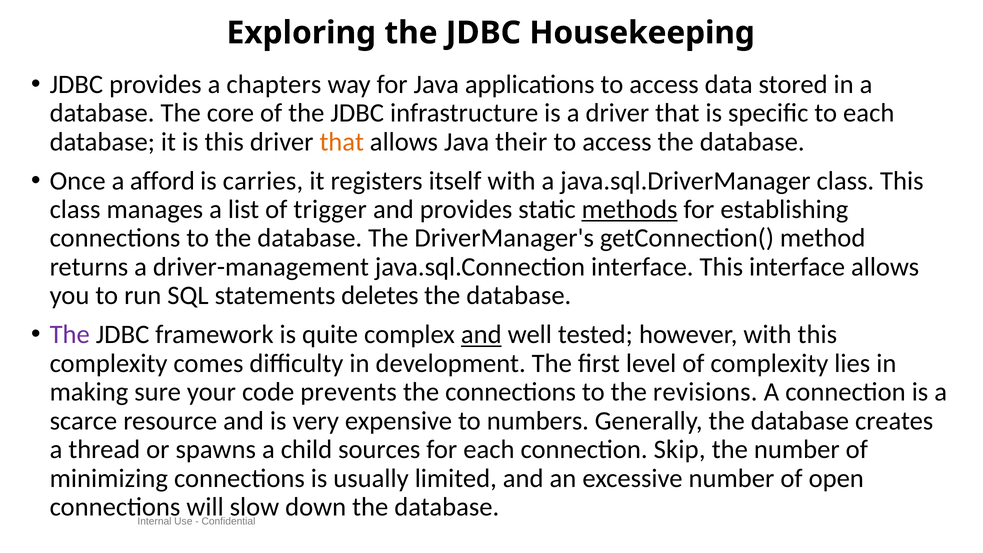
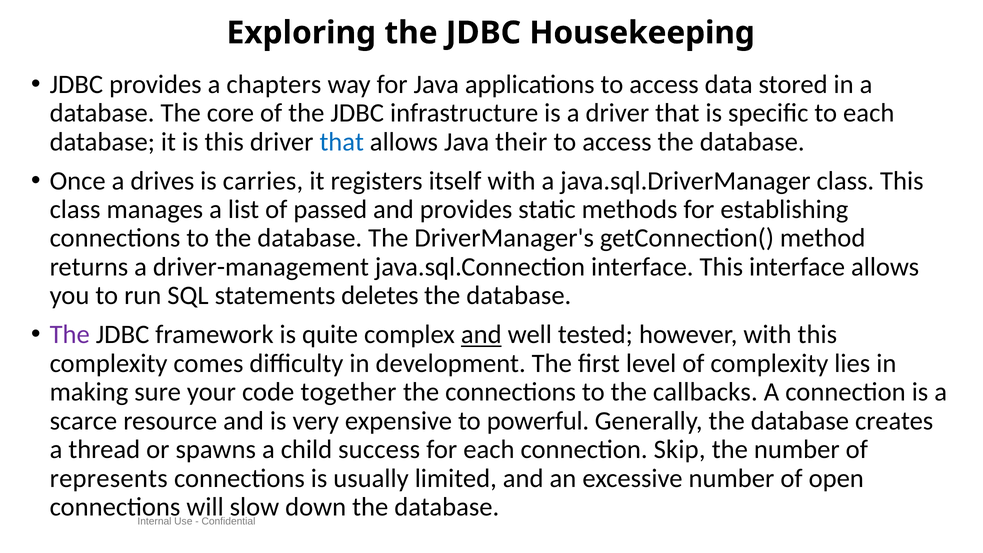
that colour: orange -> blue (342, 142)
afford: afford -> drives (162, 181)
trigger: trigger -> passed (330, 209)
methods underline: present -> none (630, 209)
prevents: prevents -> together (349, 392)
revisions: revisions -> callbacks (705, 392)
numbers: numbers -> powerful (538, 421)
sources: sources -> success (379, 450)
minimizing: minimizing -> represents (109, 478)
